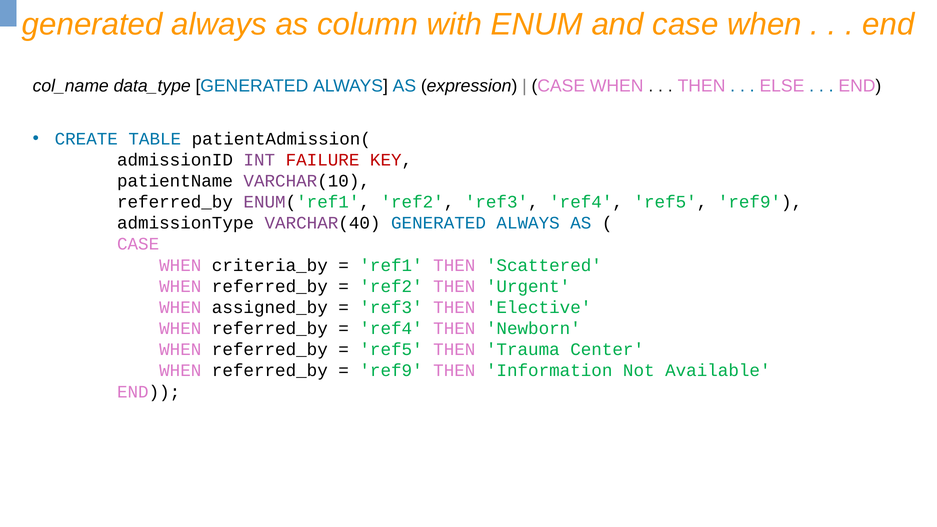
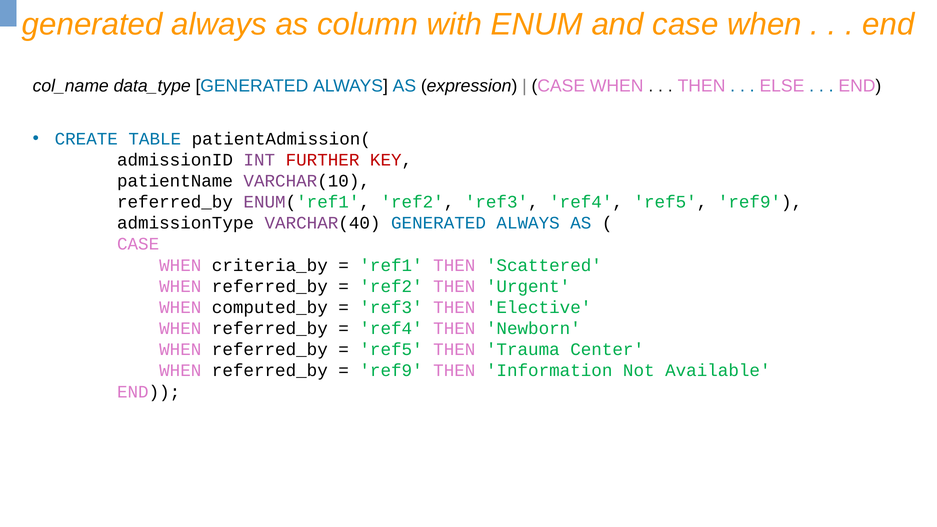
FAILURE: FAILURE -> FURTHER (323, 160)
assigned_by: assigned_by -> computed_by (270, 307)
